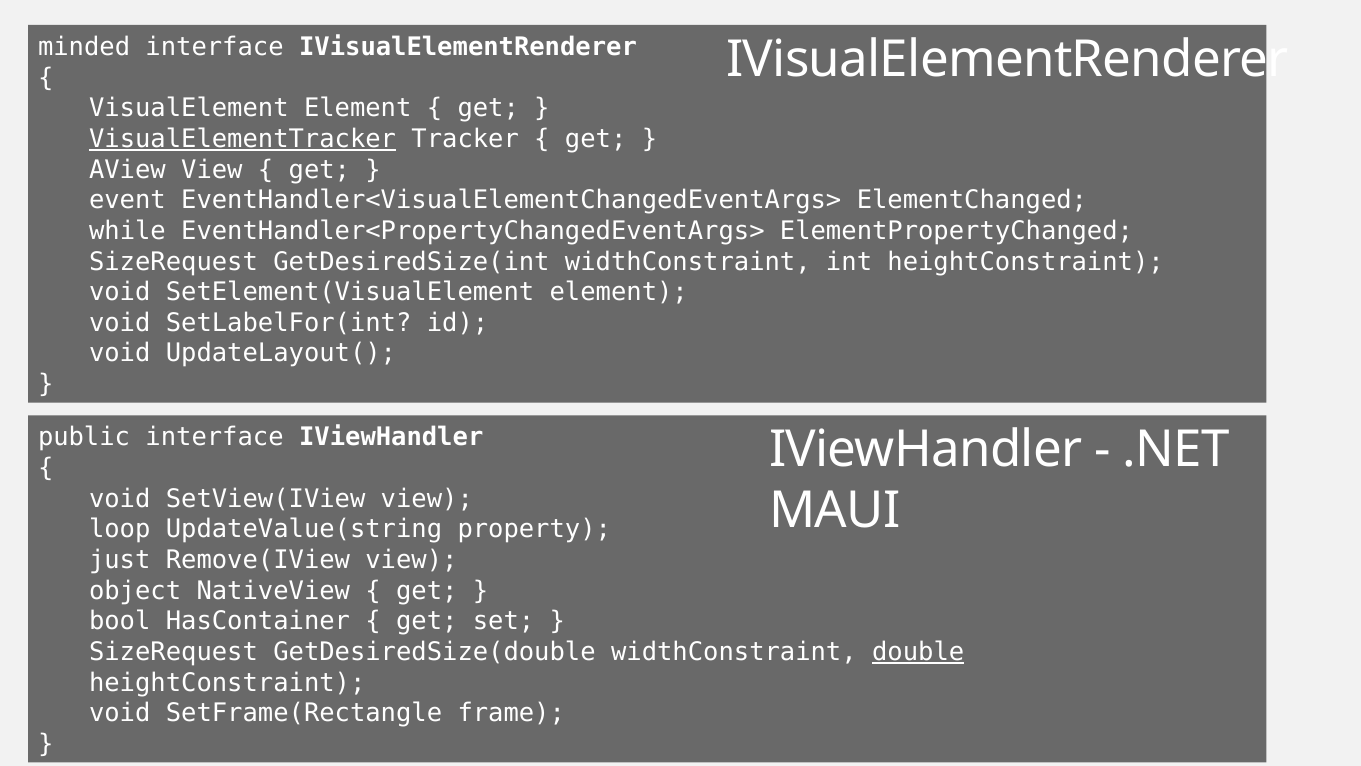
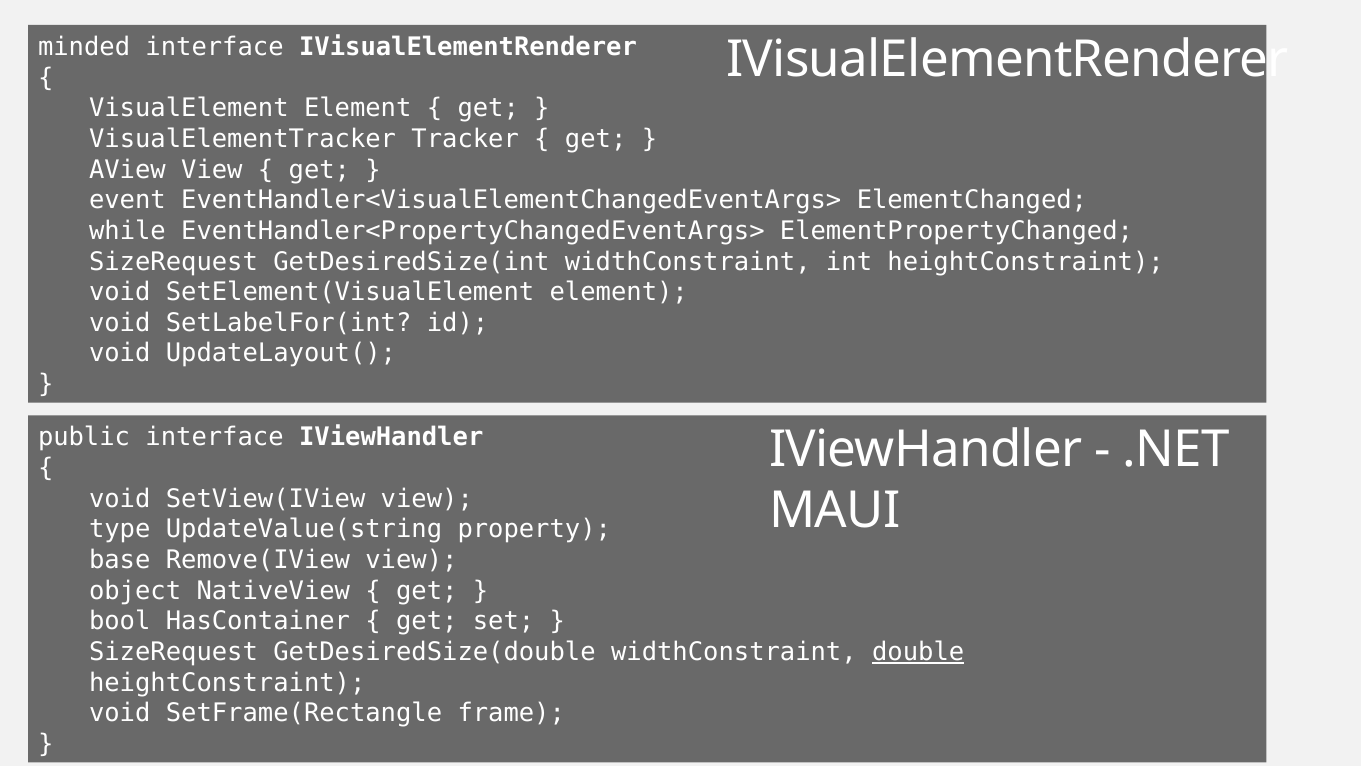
VisualElementTracker underline: present -> none (243, 139)
loop: loop -> type (120, 529)
just: just -> base (120, 560)
